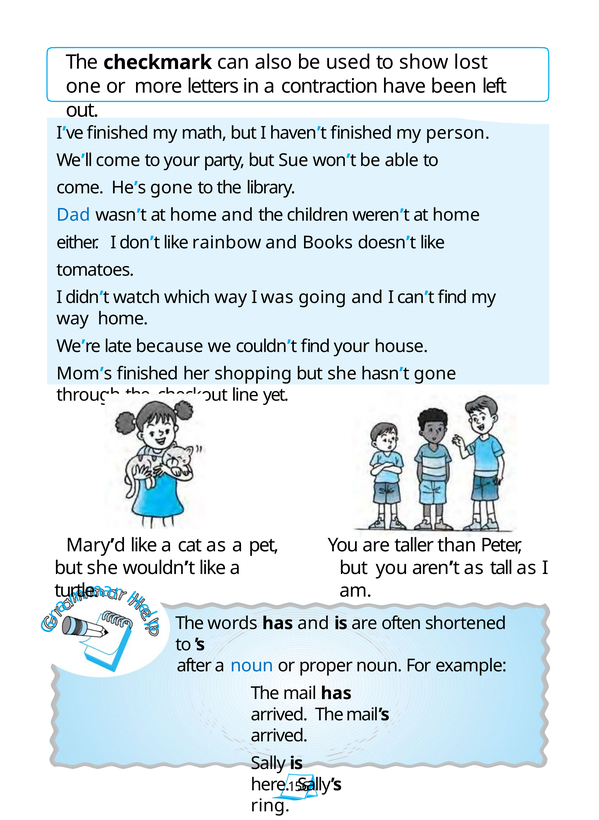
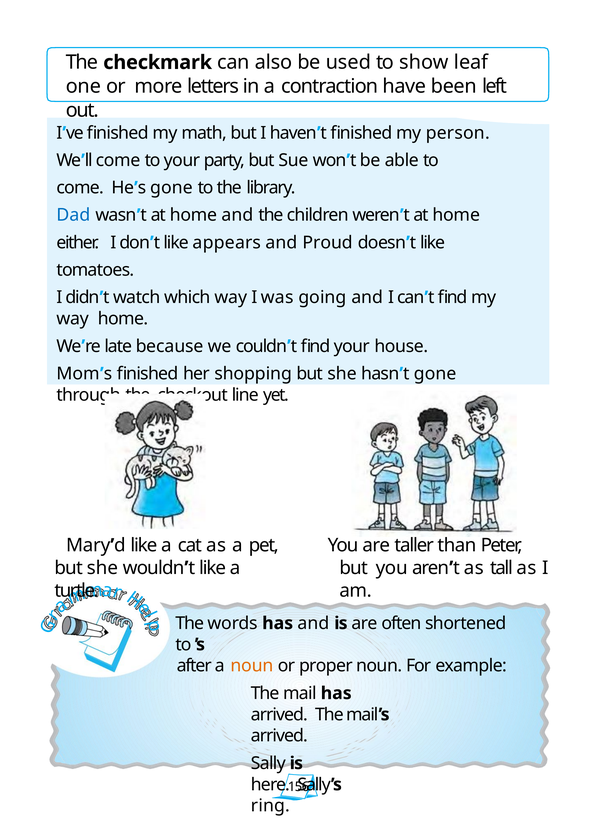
lost: lost -> leaf (471, 62)
rainbow: rainbow -> appears (227, 243)
Books: Books -> Proud (328, 243)
noun colour: blue -> orange (252, 666)
